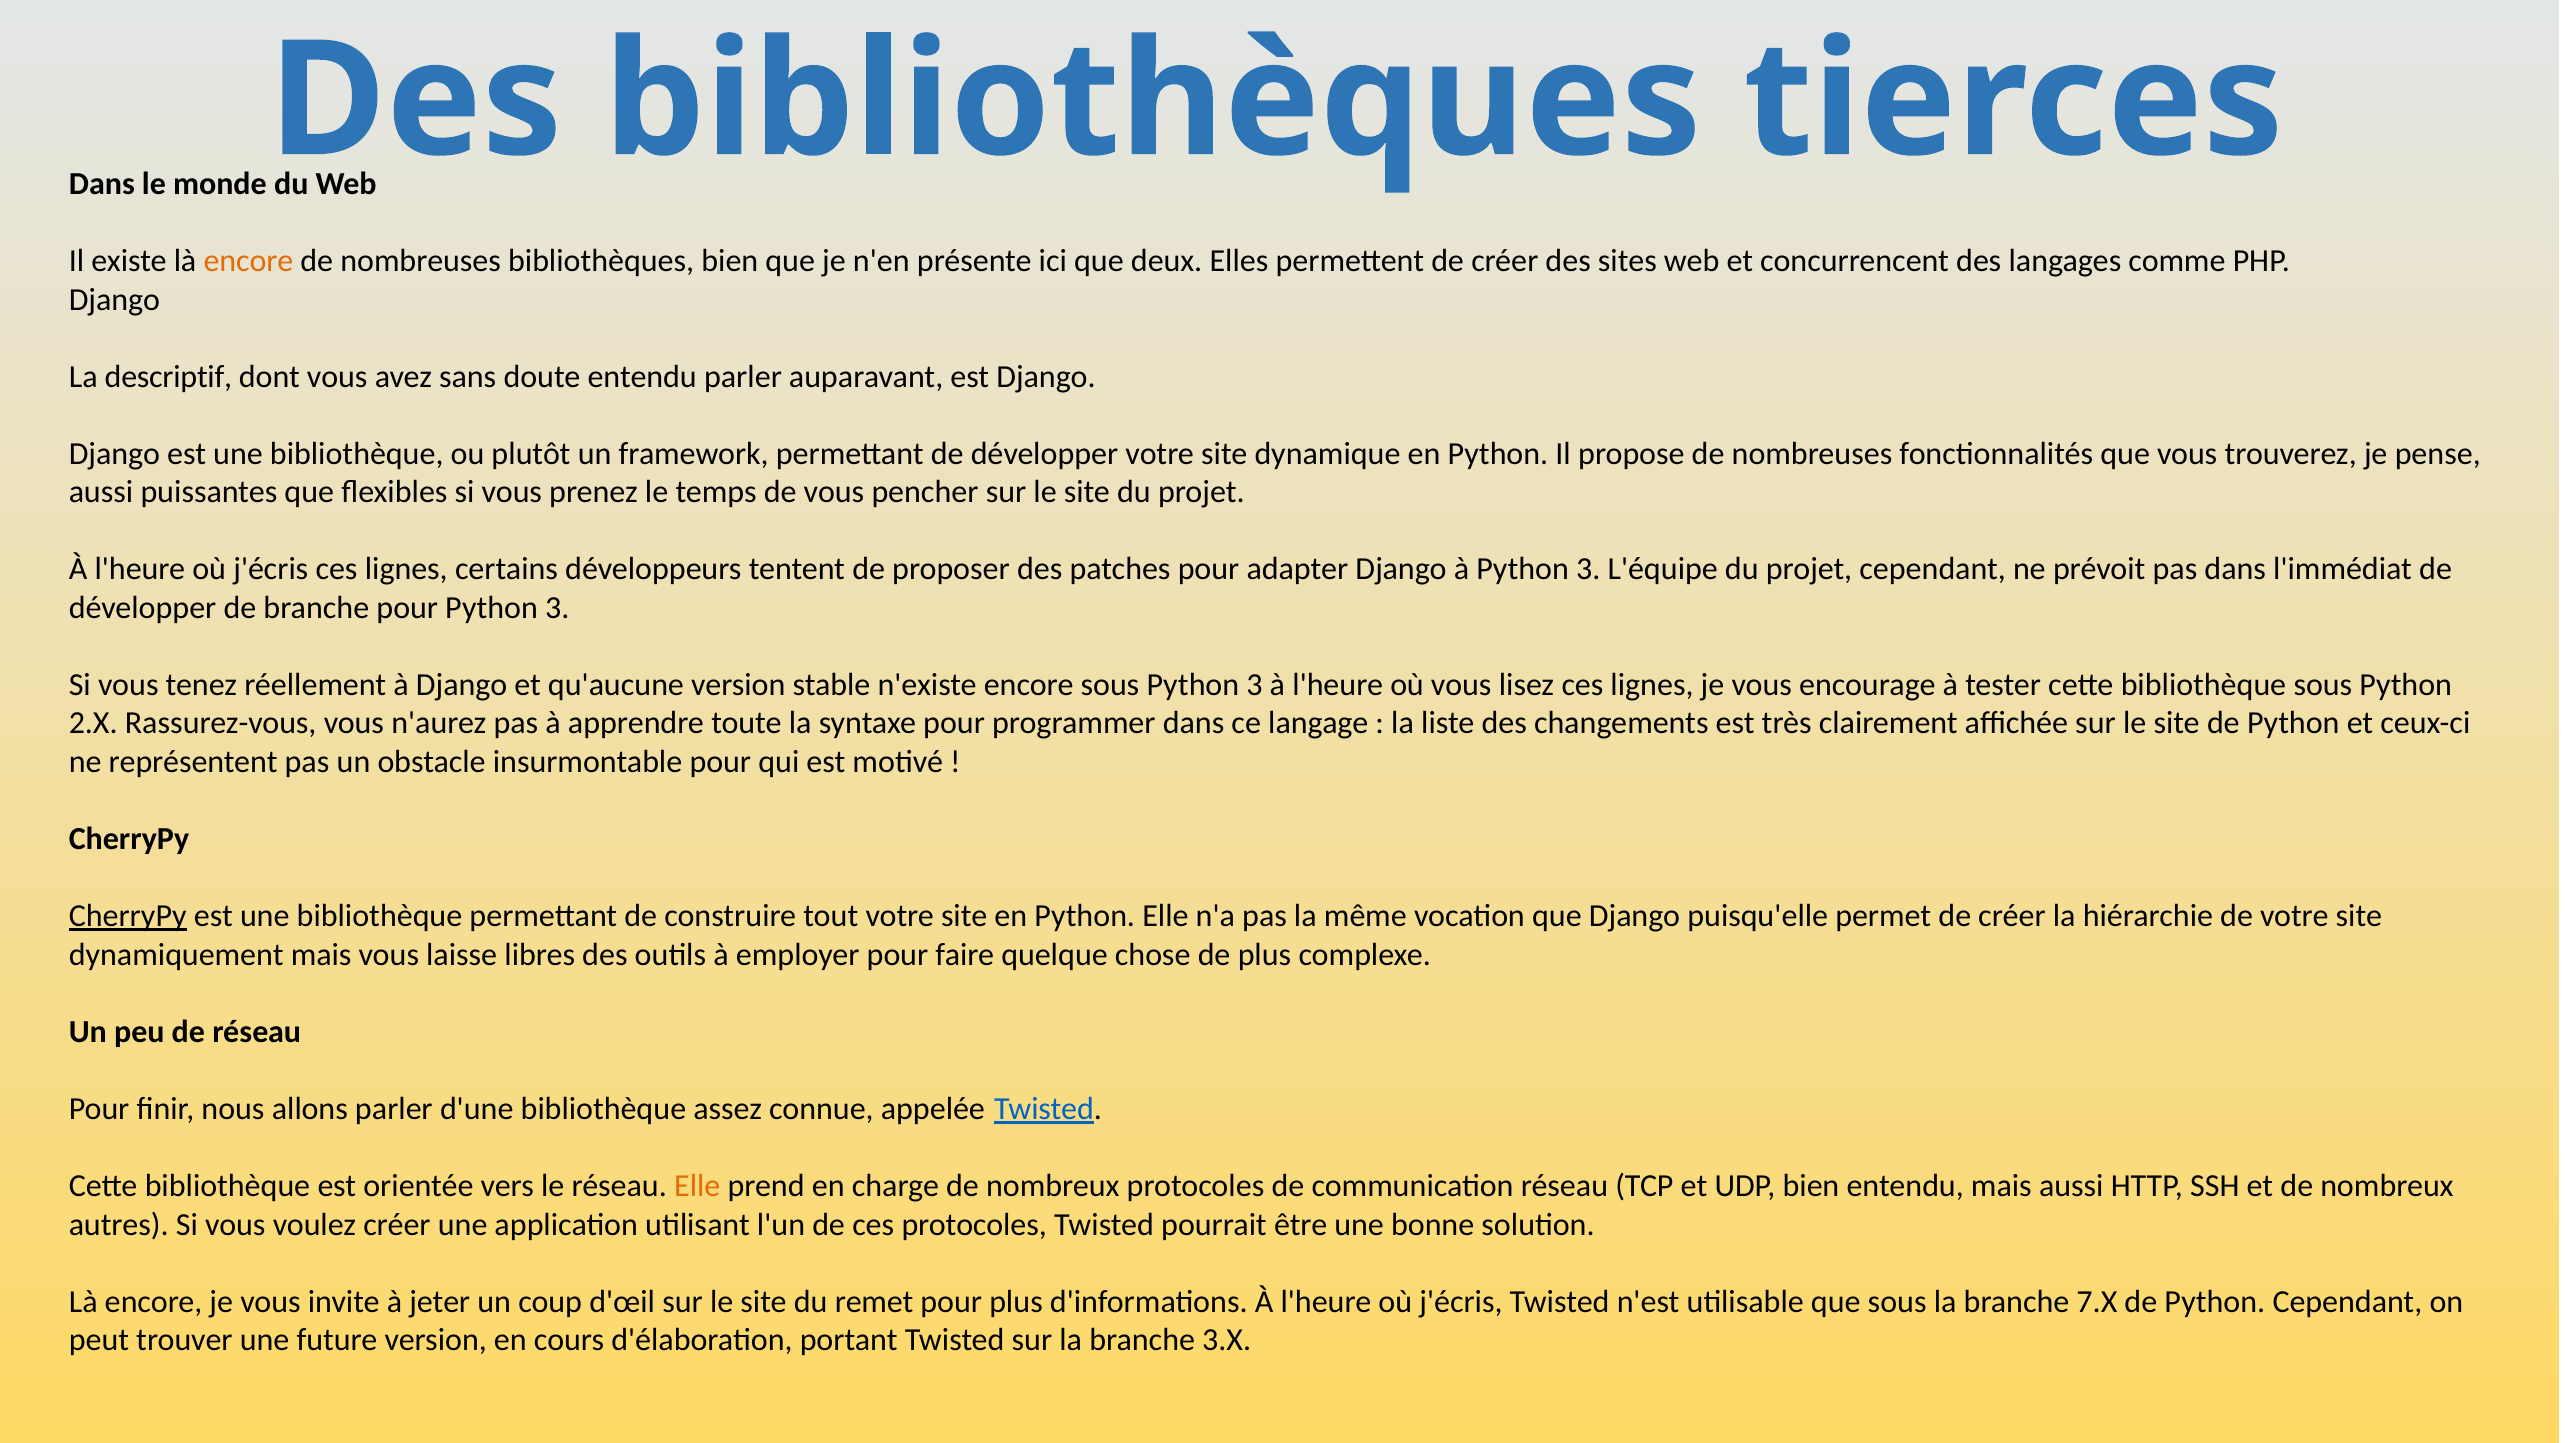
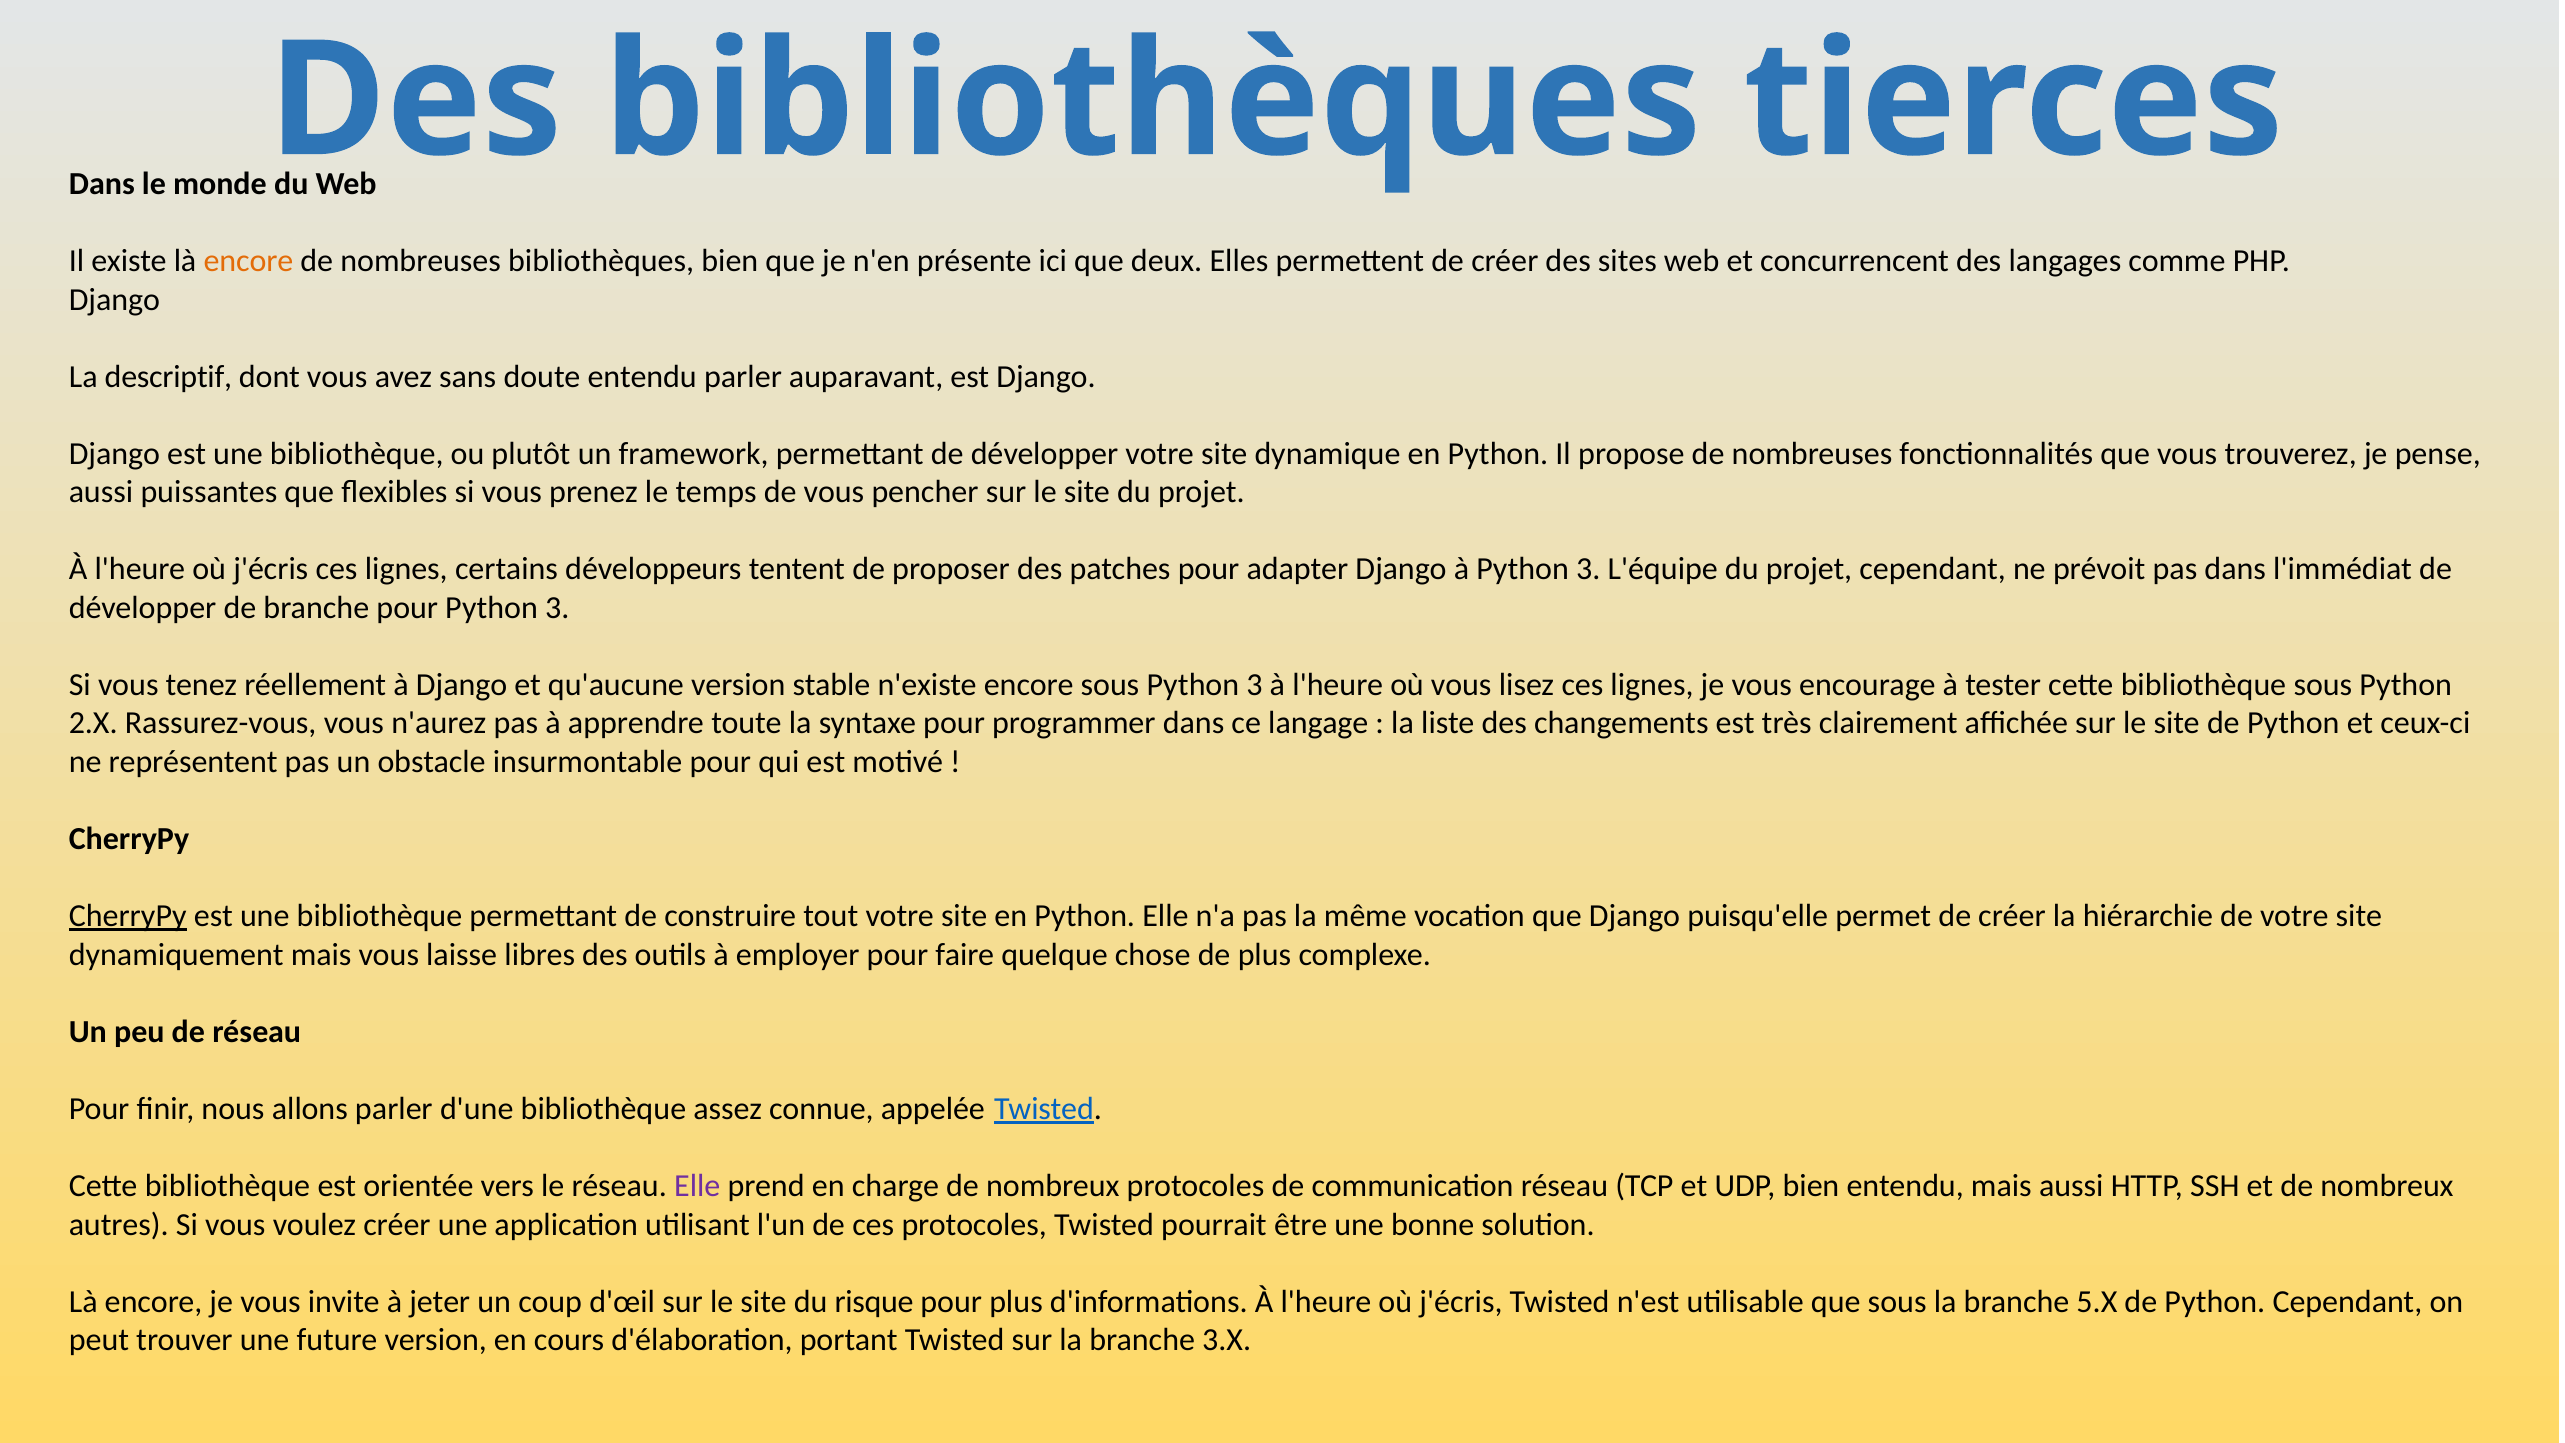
Elle colour: orange -> purple (697, 1186)
remet: remet -> risque (874, 1301)
7.X: 7.X -> 5.X (2097, 1301)
